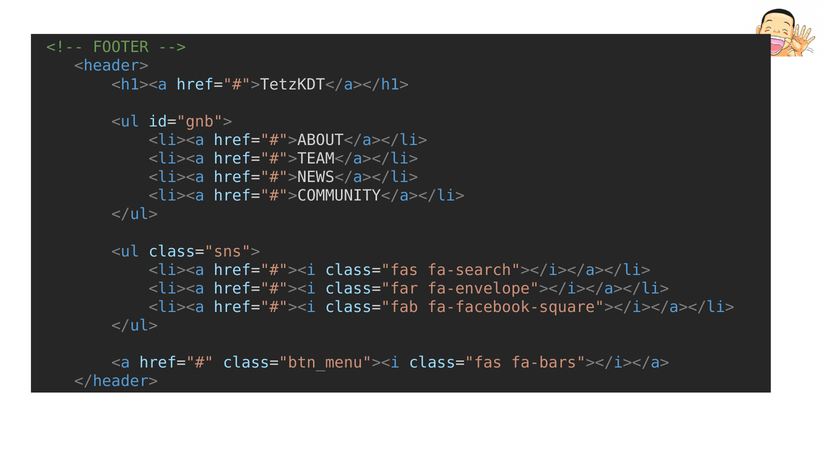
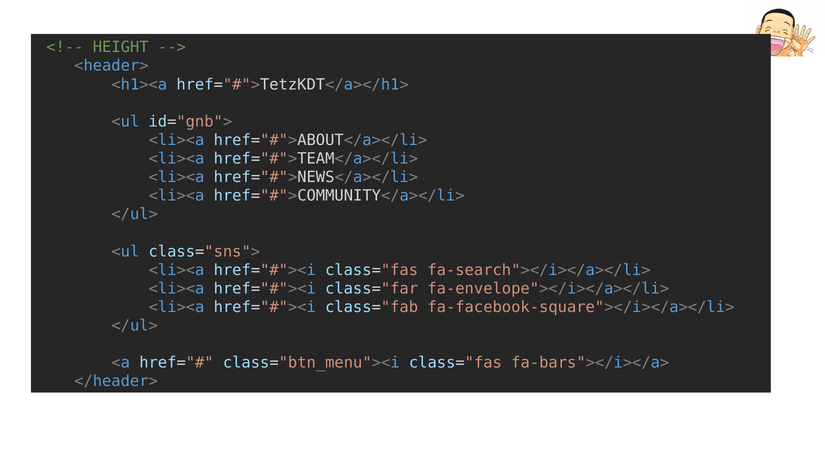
FOOTER: FOOTER -> HEIGHT (121, 47)
